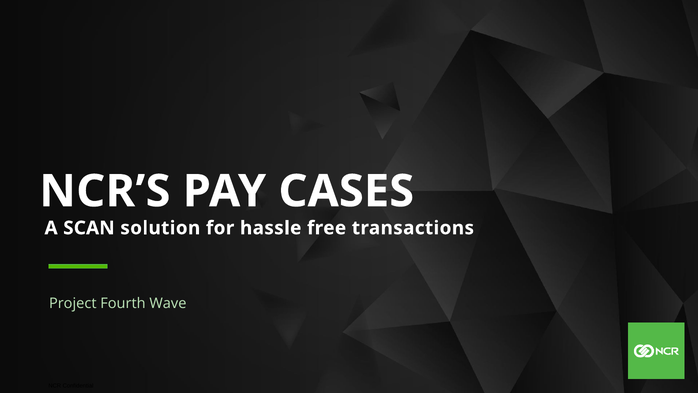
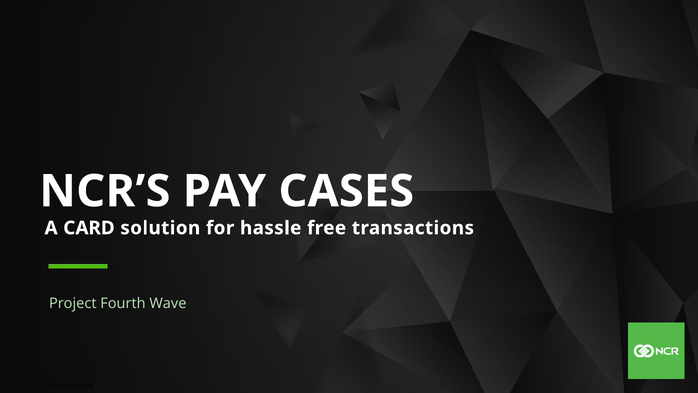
SCAN: SCAN -> CARD (89, 228)
